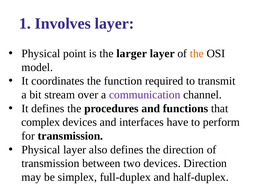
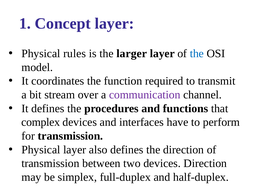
Involves: Involves -> Concept (63, 24)
point: point -> rules (75, 54)
the colour: orange -> blue (197, 54)
